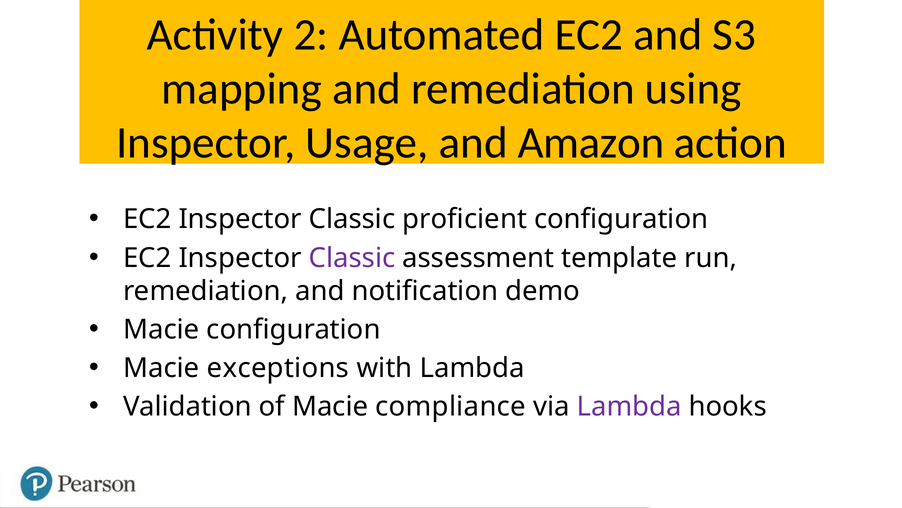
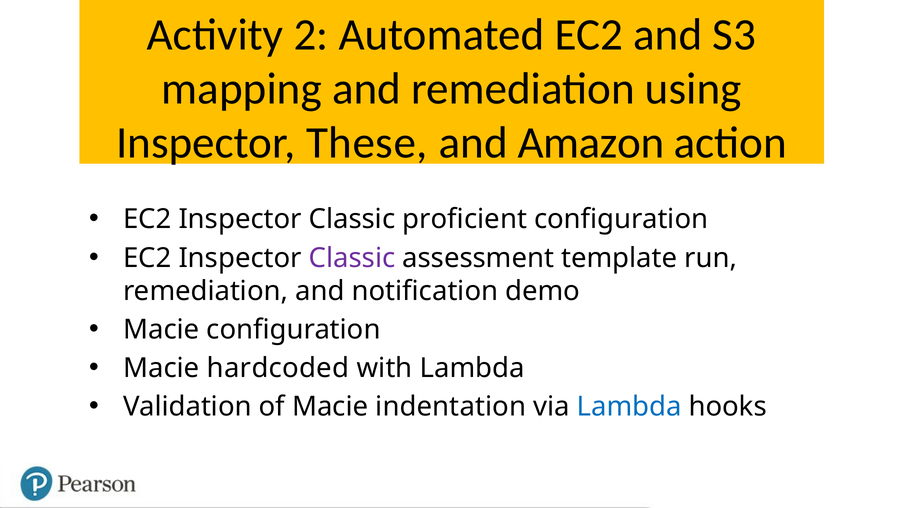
Usage: Usage -> These (367, 143)
exceptions: exceptions -> hardcoded (278, 368)
compliance: compliance -> indentation (451, 406)
Lambda colour: purple -> blue (629, 406)
